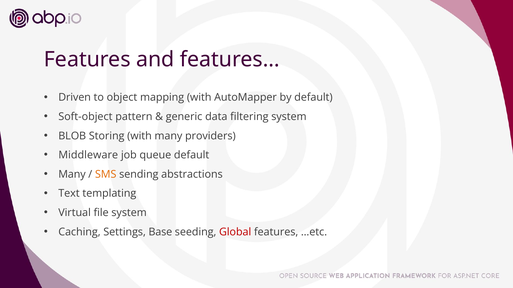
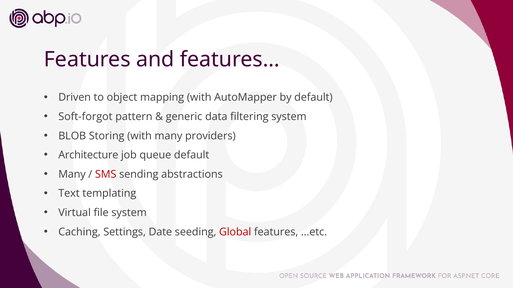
Soft-object: Soft-object -> Soft-forgot (85, 117)
Middleware: Middleware -> Architecture (88, 155)
SMS colour: orange -> red (106, 175)
Base: Base -> Date (160, 232)
